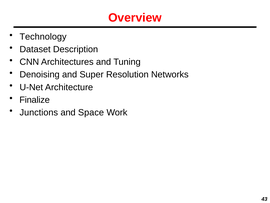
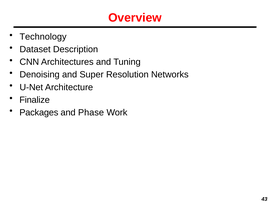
Junctions: Junctions -> Packages (39, 112)
Space: Space -> Phase (91, 112)
